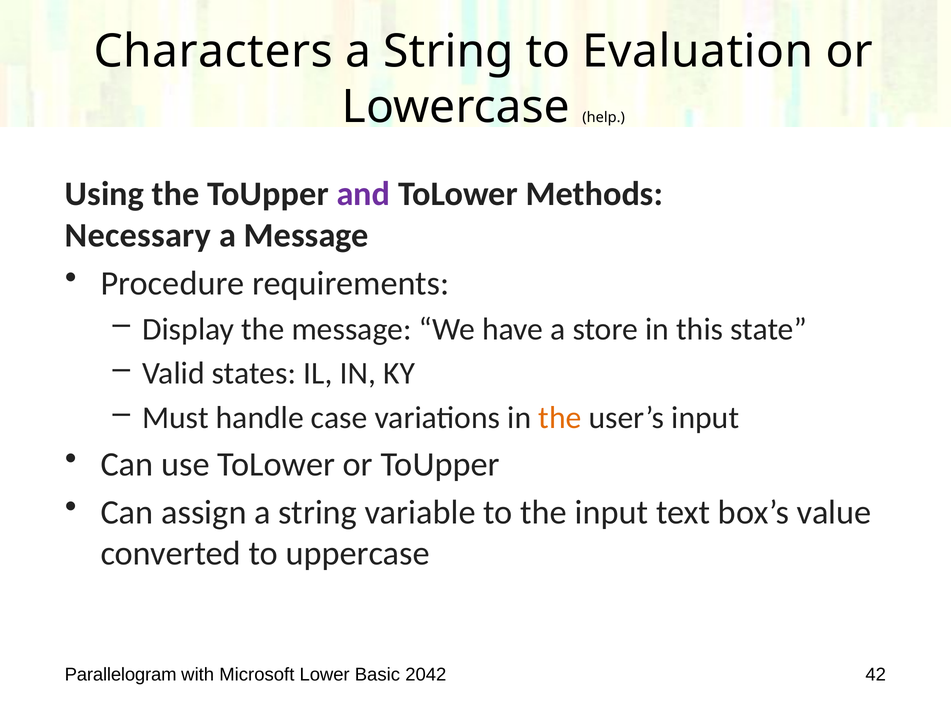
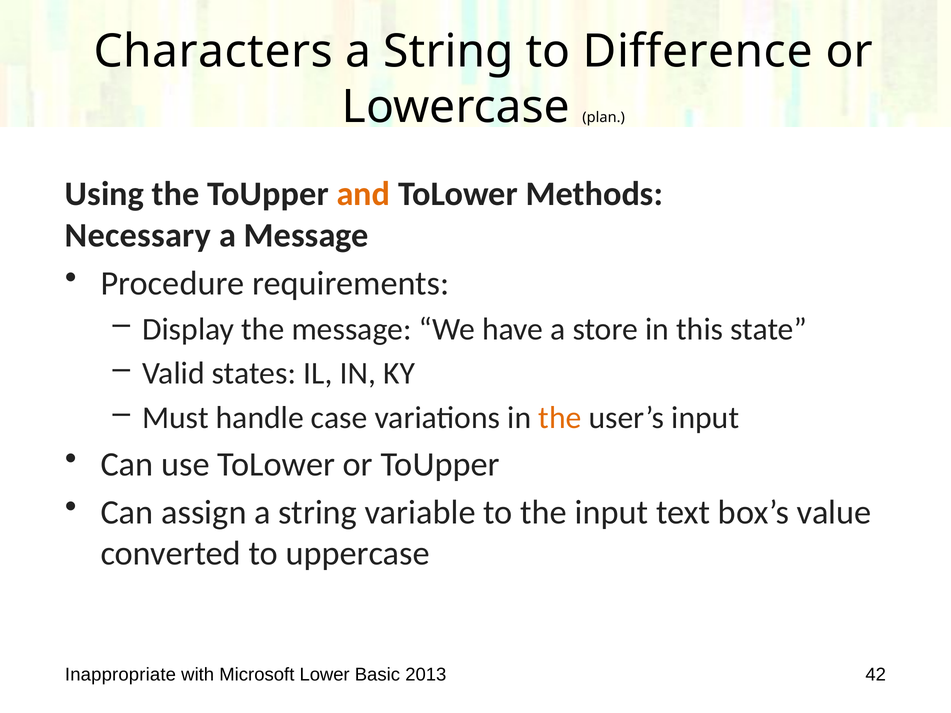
Evaluation: Evaluation -> Difference (698, 52)
help: help -> plan (604, 117)
and colour: purple -> orange (363, 194)
Parallelogram: Parallelogram -> Inappropriate (120, 675)
2042: 2042 -> 2013 (426, 675)
